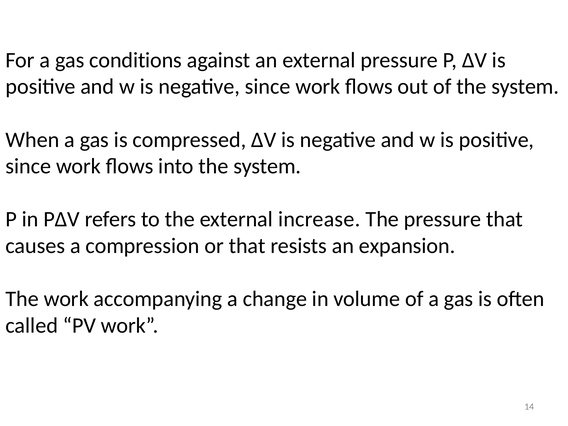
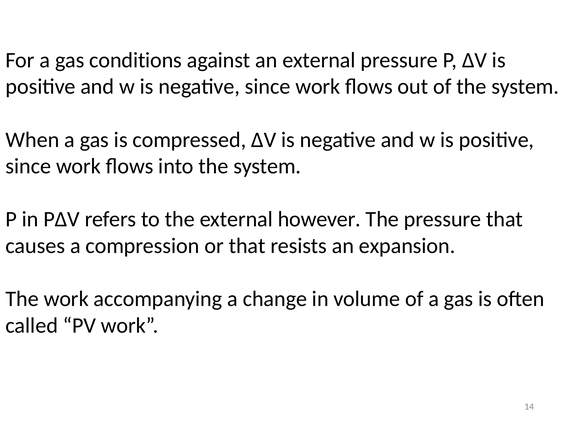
increase: increase -> however (319, 219)
